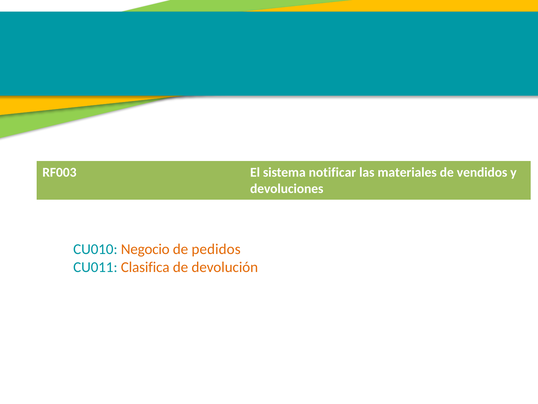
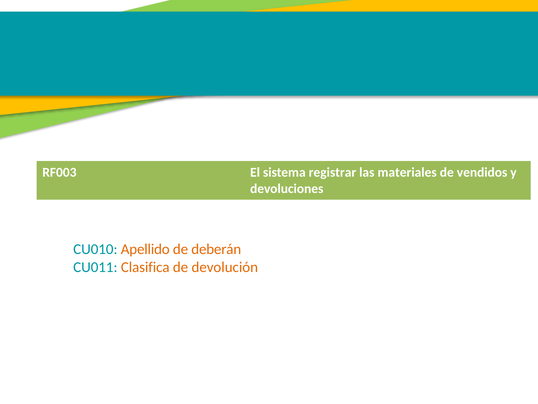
notificar: notificar -> registrar (332, 172)
Negocio: Negocio -> Apellido (145, 249)
pedidos: pedidos -> deberán (216, 249)
